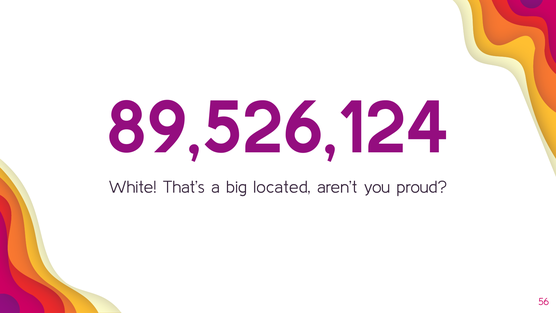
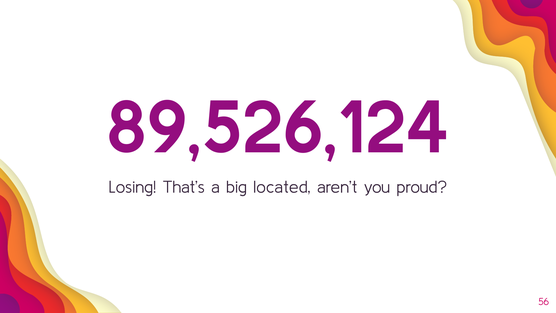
White: White -> Losing (132, 187)
